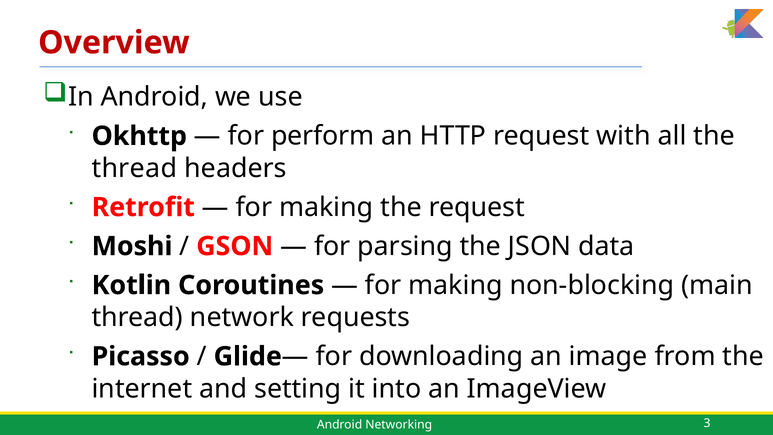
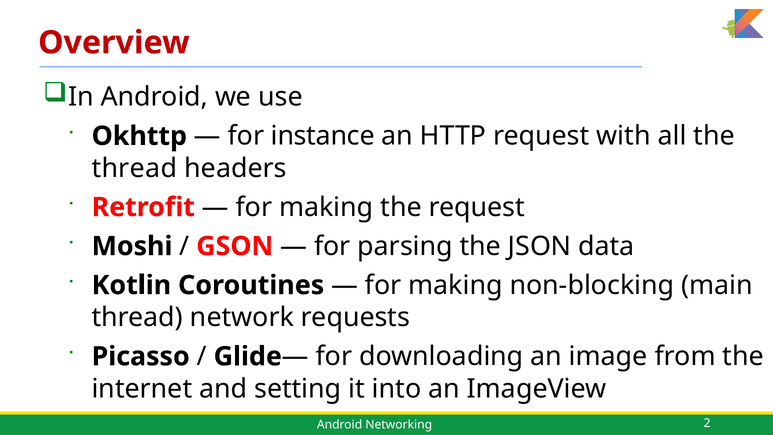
perform: perform -> instance (323, 136)
3: 3 -> 2 (707, 423)
